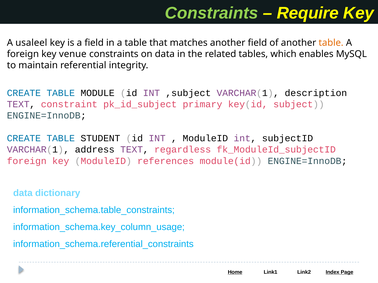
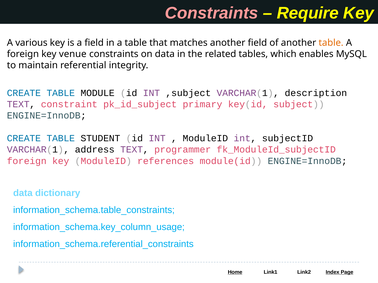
Constraints colour: light green -> pink (212, 13)
usaleel: usaleel -> various (31, 43)
regardless: regardless -> programmer (183, 150)
